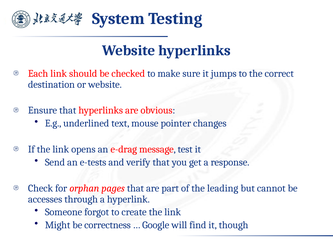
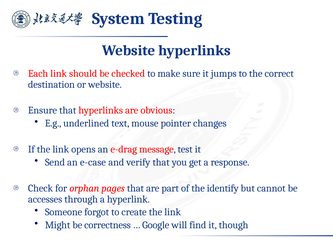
e-tests: e-tests -> e-case (93, 163)
leading: leading -> identify (223, 189)
